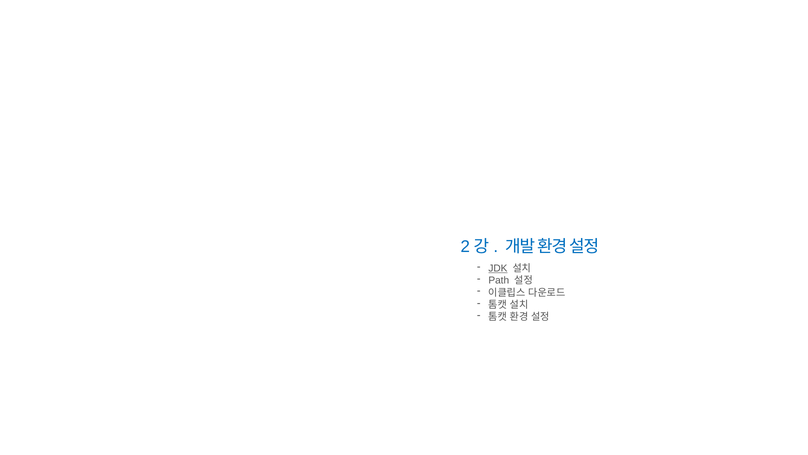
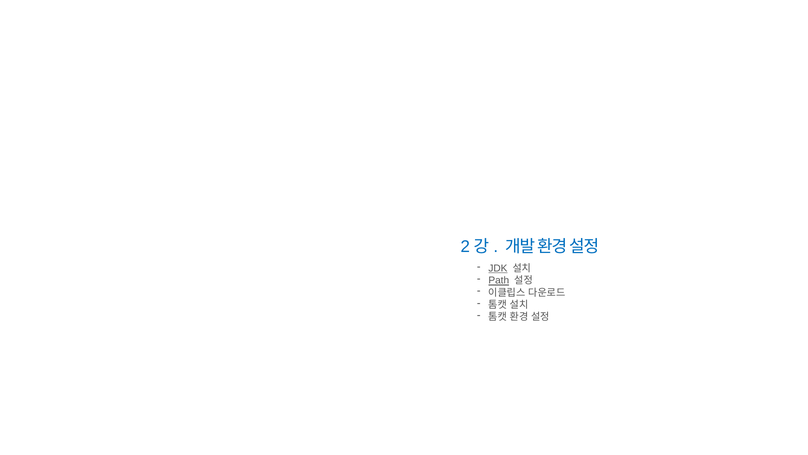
Path underline: none -> present (499, 280)
